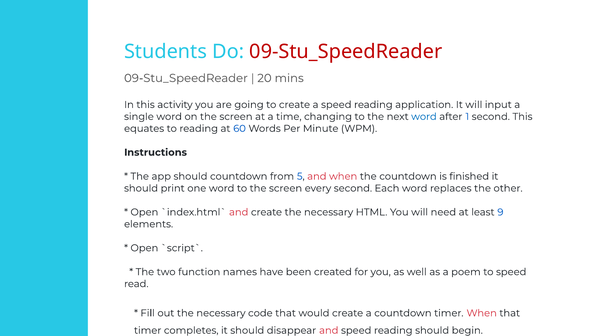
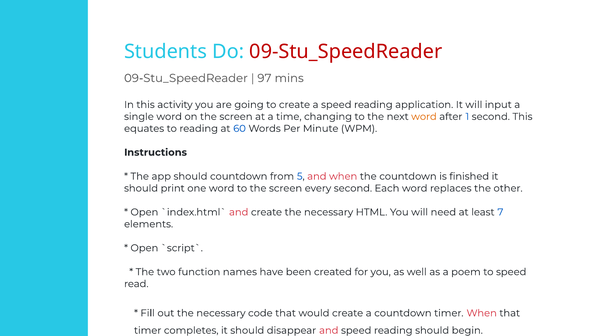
20: 20 -> 97 (264, 78)
word colour: blue -> orange (424, 117)
9: 9 -> 7 (500, 212)
